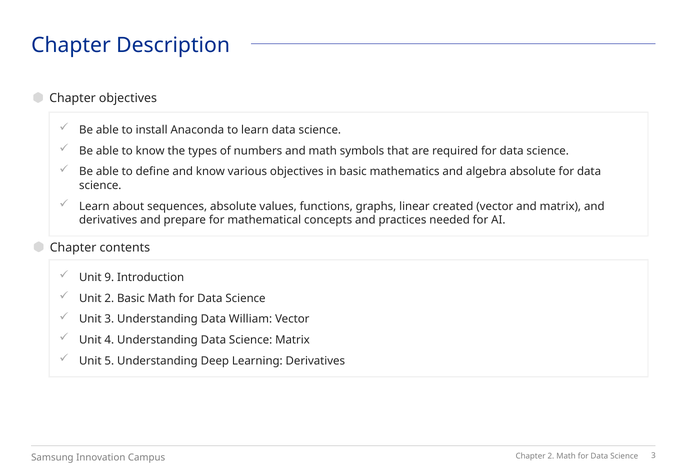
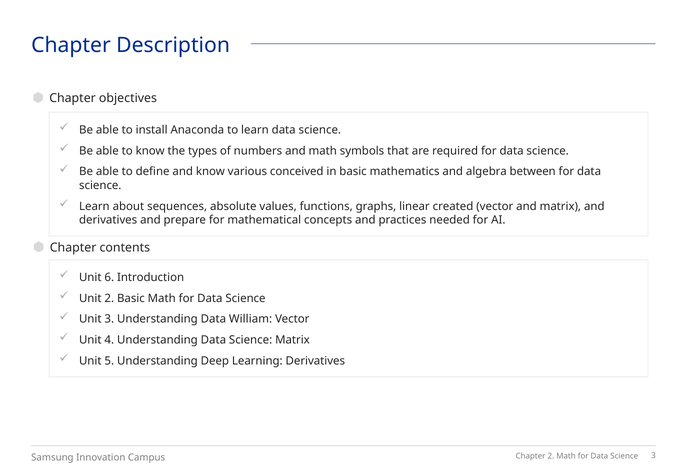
various objectives: objectives -> conceived (297, 172)
algebra absolute: absolute -> between (533, 172)
9: 9 -> 6 (109, 277)
